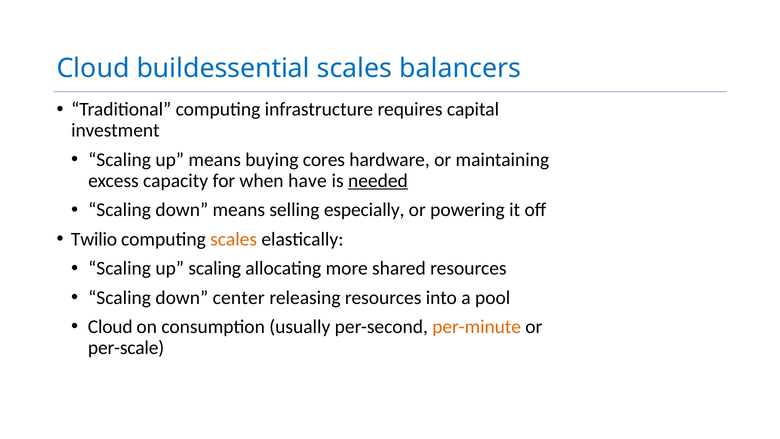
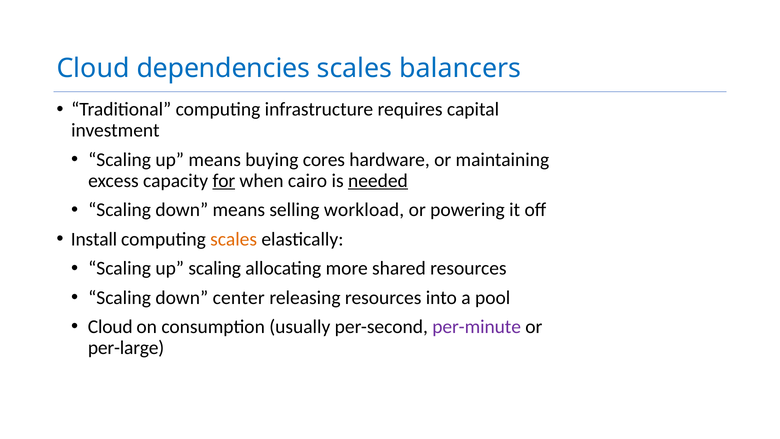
buildessential: buildessential -> dependencies (223, 68)
for underline: none -> present (224, 181)
have: have -> cairo (308, 181)
especially: especially -> workload (364, 210)
Twilio: Twilio -> Install (94, 239)
per-minute colour: orange -> purple (477, 327)
per-scale: per-scale -> per-large (126, 348)
